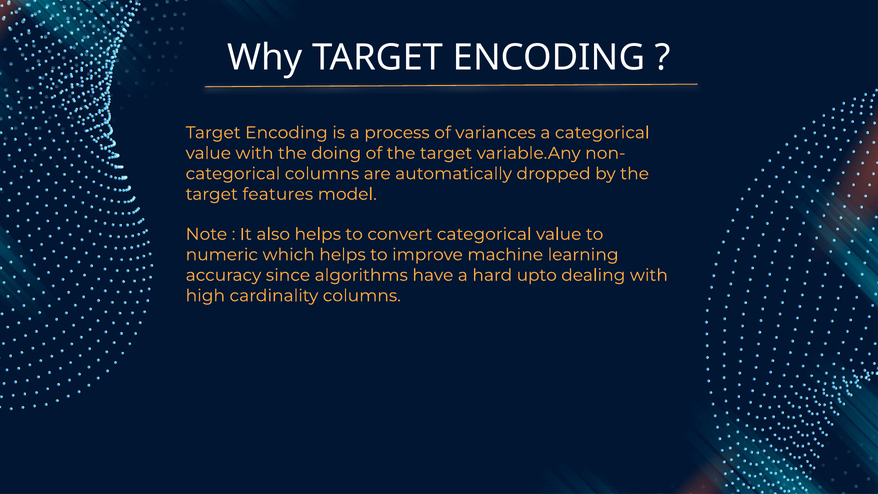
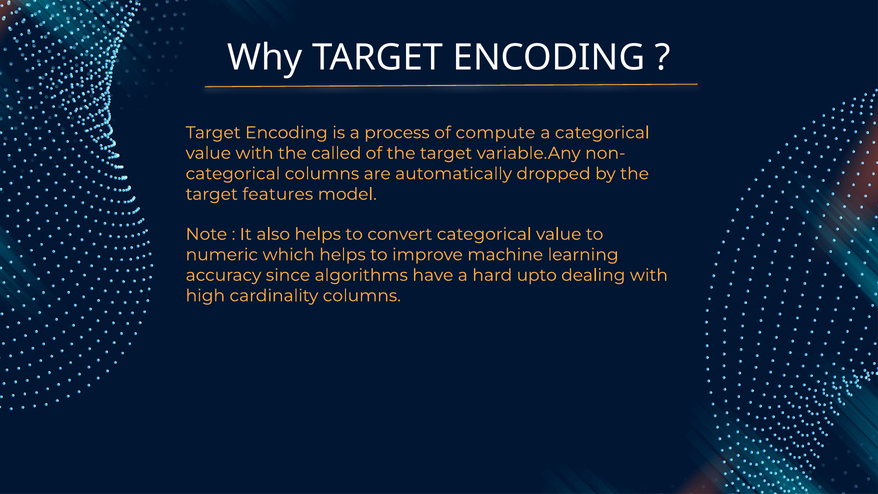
variances: variances -> compute (495, 133)
doing: doing -> called (336, 153)
